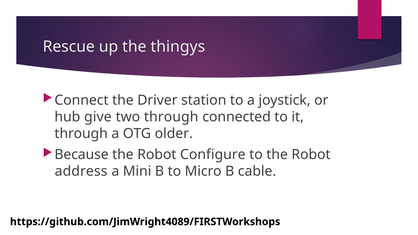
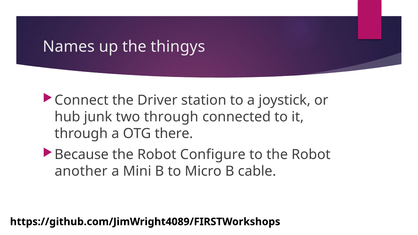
Rescue: Rescue -> Names (69, 47)
give: give -> junk (98, 117)
older: older -> there (174, 134)
address: address -> another (81, 171)
